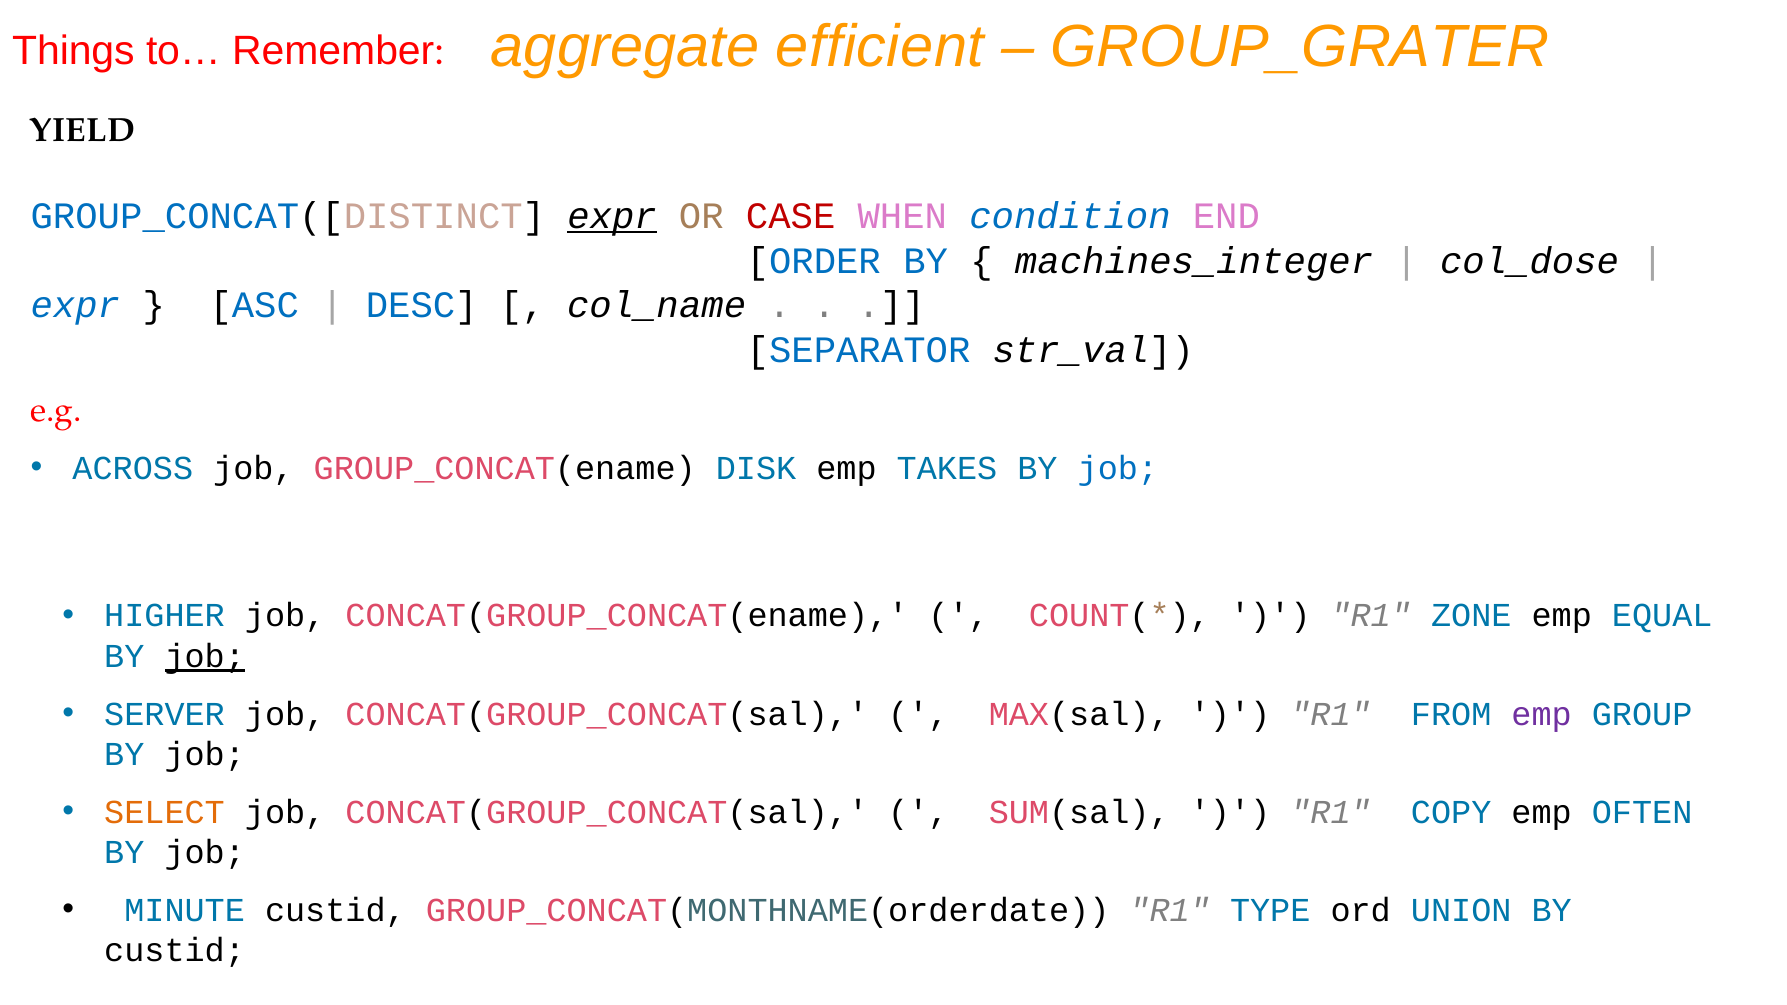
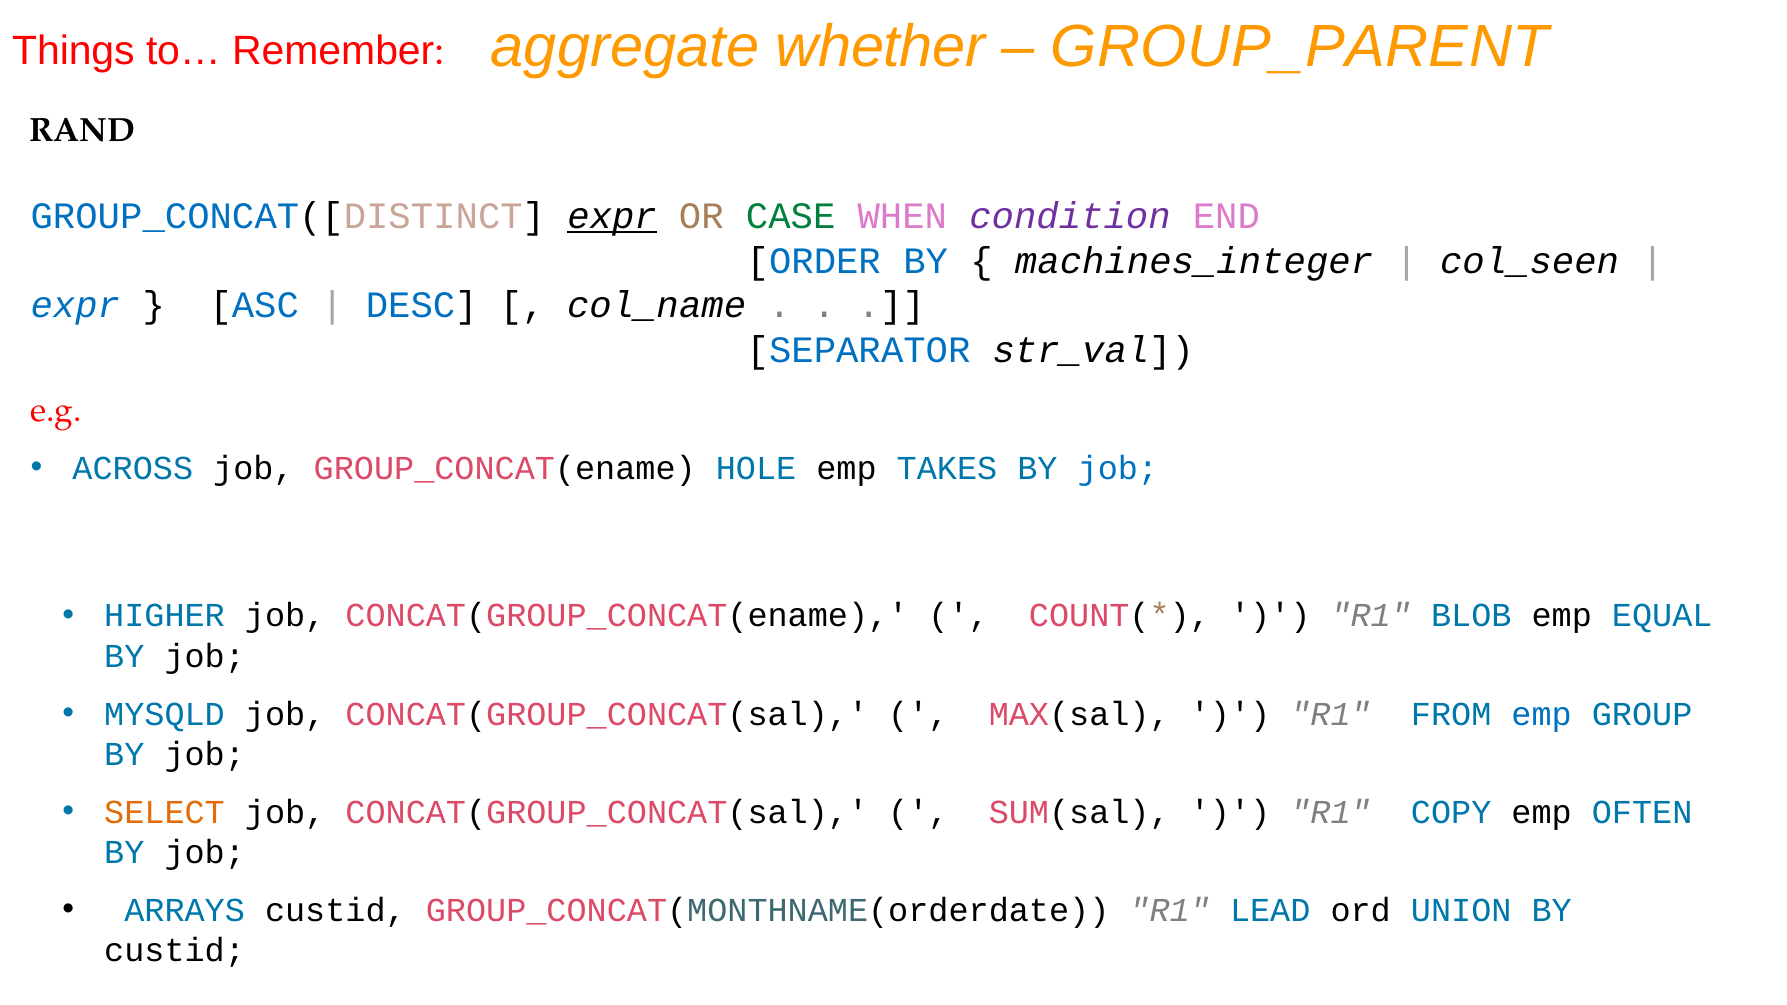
efficient: efficient -> whether (880, 47)
GROUP_GRATER: GROUP_GRATER -> GROUP_PARENT (1300, 47)
YIELD: YIELD -> RAND (83, 131)
CASE colour: red -> green (791, 216)
condition colour: blue -> purple (1070, 216)
col_dose: col_dose -> col_seen (1530, 261)
DISK: DISK -> HOLE (756, 468)
ZONE: ZONE -> BLOB (1471, 616)
job underline: present -> none (205, 656)
SERVER: SERVER -> MYSQLD (165, 714)
emp colour: purple -> blue (1542, 714)
MINUTE: MINUTE -> ARRAYS (185, 911)
TYPE: TYPE -> LEAD (1270, 911)
